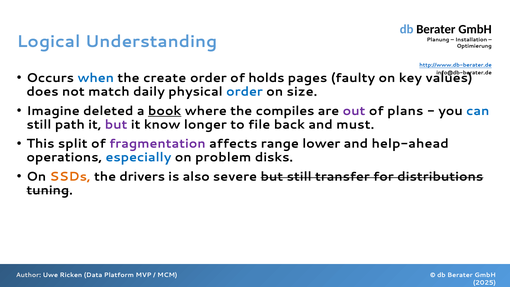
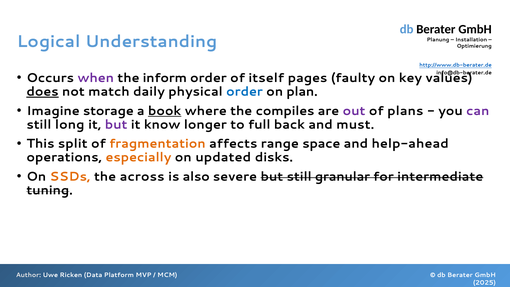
when colour: blue -> purple (96, 78)
create: create -> inform (165, 78)
holds: holds -> itself (266, 78)
does underline: none -> present (43, 92)
size: size -> plan (302, 92)
deleted: deleted -> storage (108, 111)
can colour: blue -> purple (478, 111)
path: path -> long (70, 125)
file: file -> full (259, 125)
fragmentation colour: purple -> orange (157, 144)
lower: lower -> space (321, 144)
especially colour: blue -> orange (138, 157)
problem: problem -> updated (223, 157)
drivers: drivers -> across (142, 176)
transfer: transfer -> granular (342, 176)
distributions: distributions -> intermediate (440, 176)
